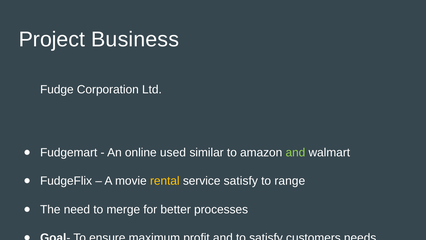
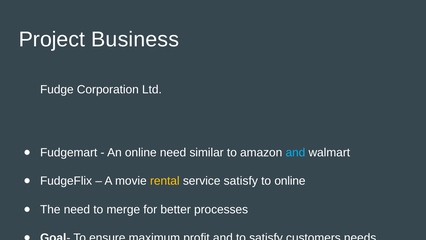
online used: used -> need (173, 152)
and colour: light green -> light blue (295, 152)
to range: range -> online (290, 181)
